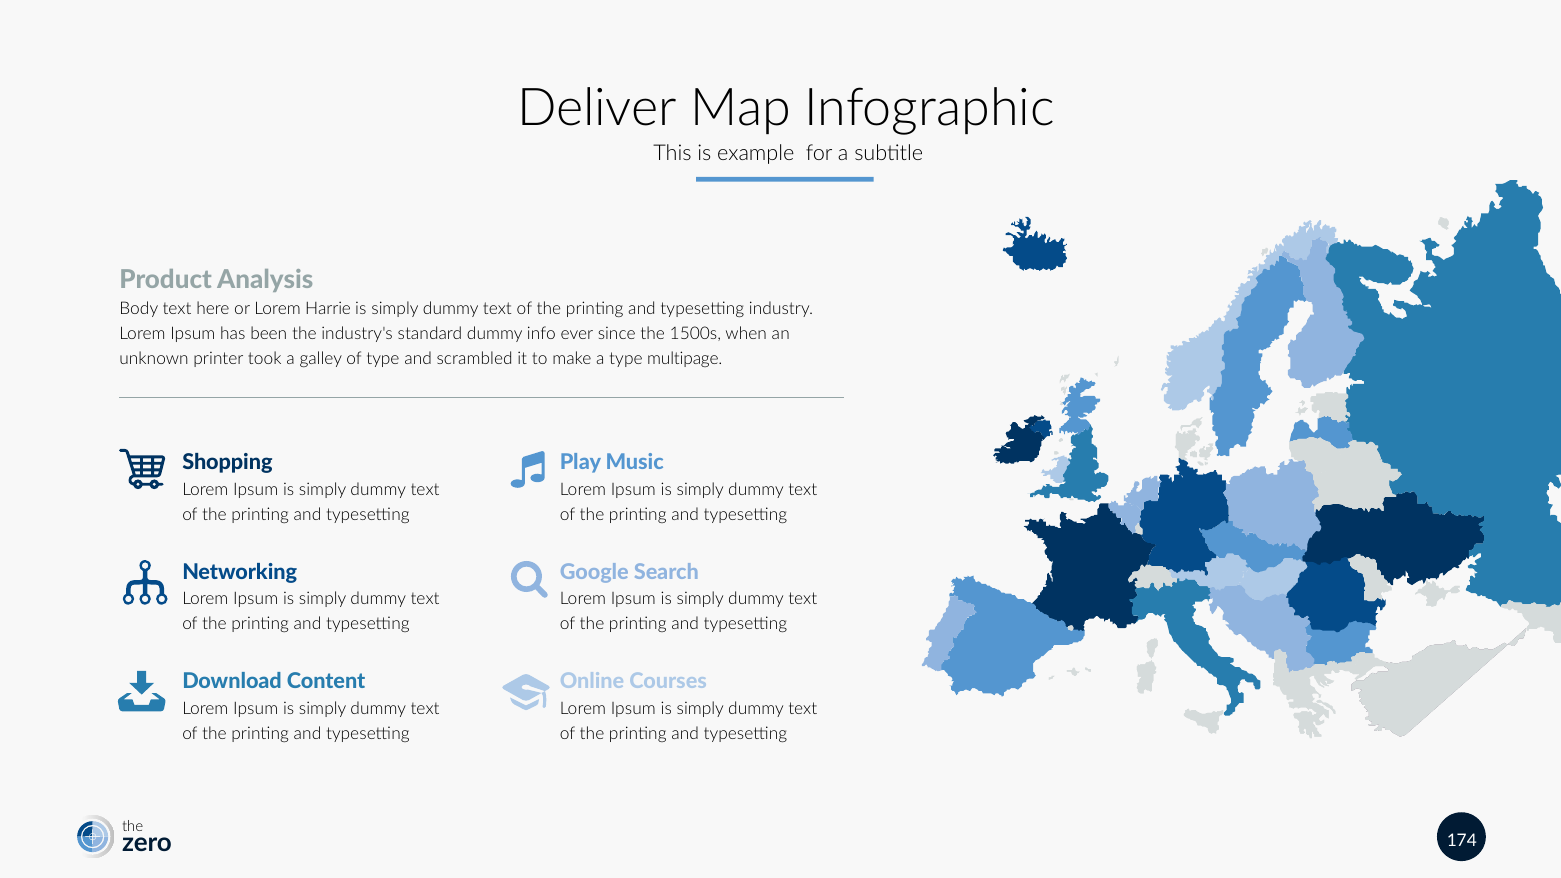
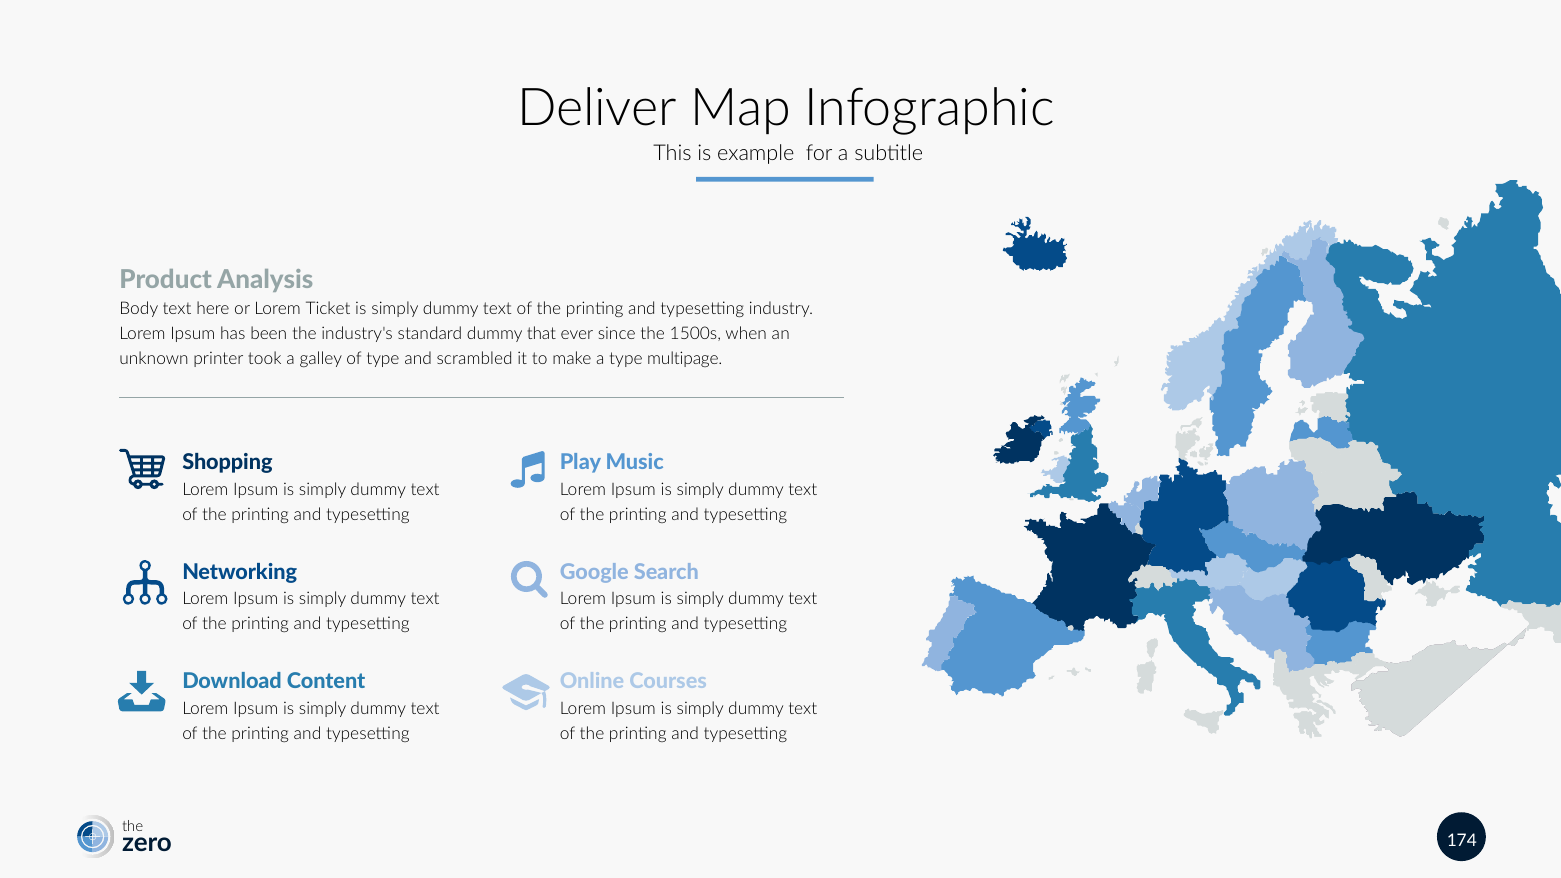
Harrie: Harrie -> Ticket (328, 309)
info: info -> that (542, 334)
